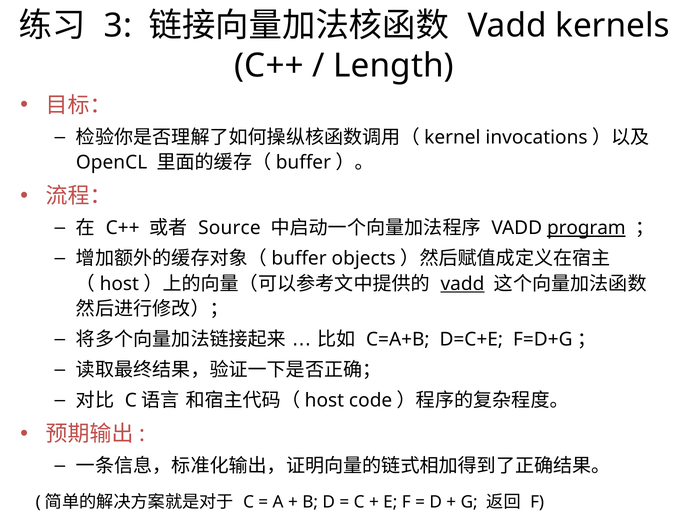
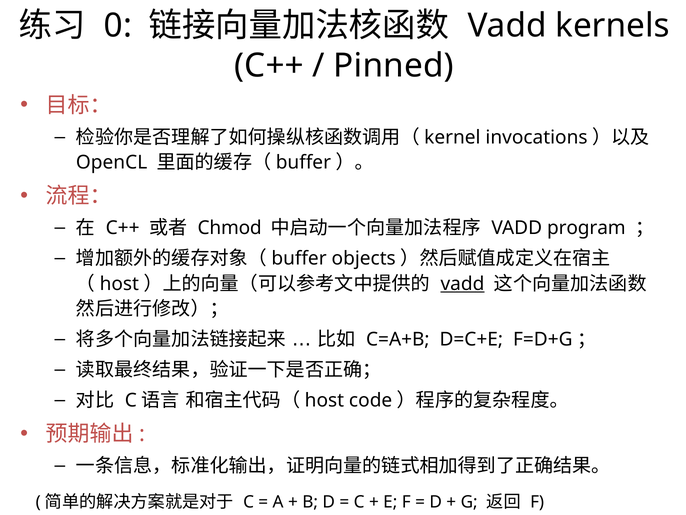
3: 3 -> 0 (118, 26)
Length: Length -> Pinned (394, 66)
Source: Source -> Chmod (230, 228)
program underline: present -> none (586, 228)
